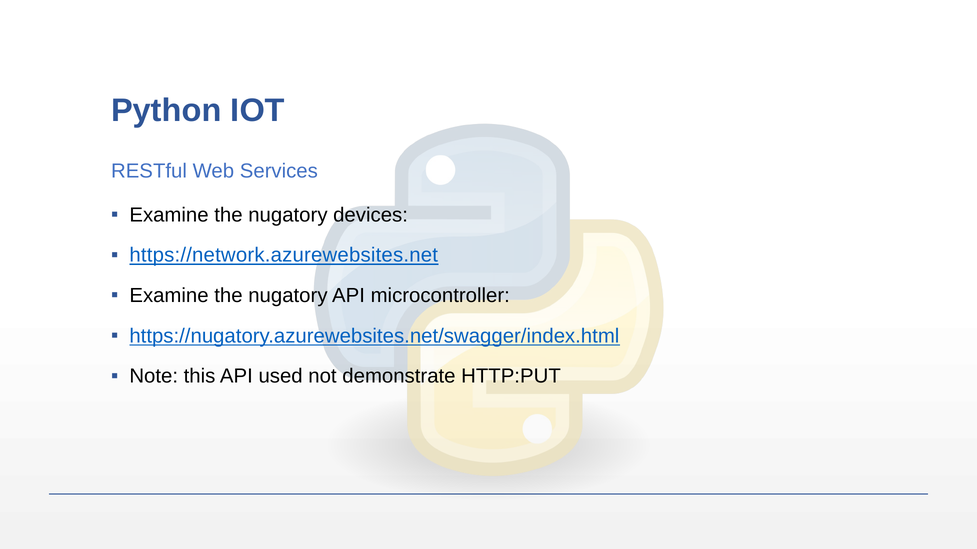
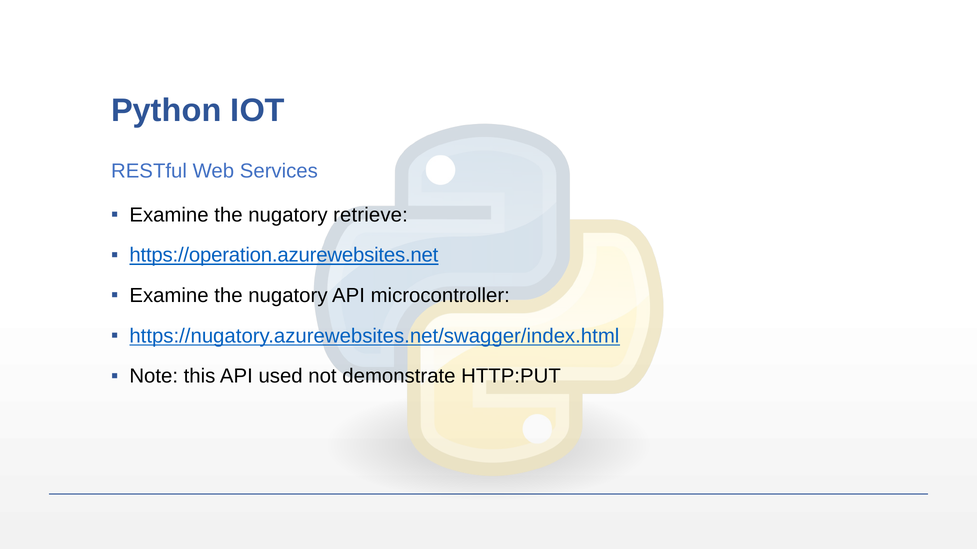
devices: devices -> retrieve (370, 215)
https://network.azurewebsites.net: https://network.azurewebsites.net -> https://operation.azurewebsites.net (284, 256)
